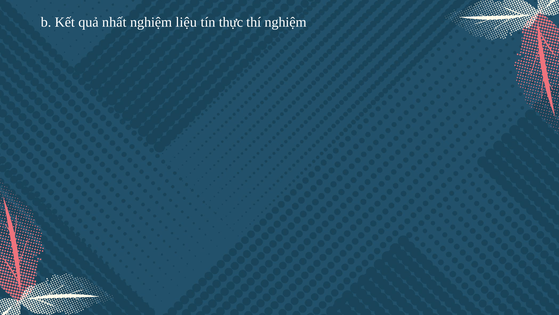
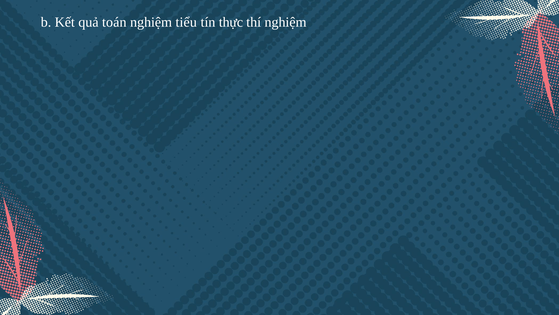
nhất: nhất -> toán (114, 22)
liệu: liệu -> tiểu (186, 22)
